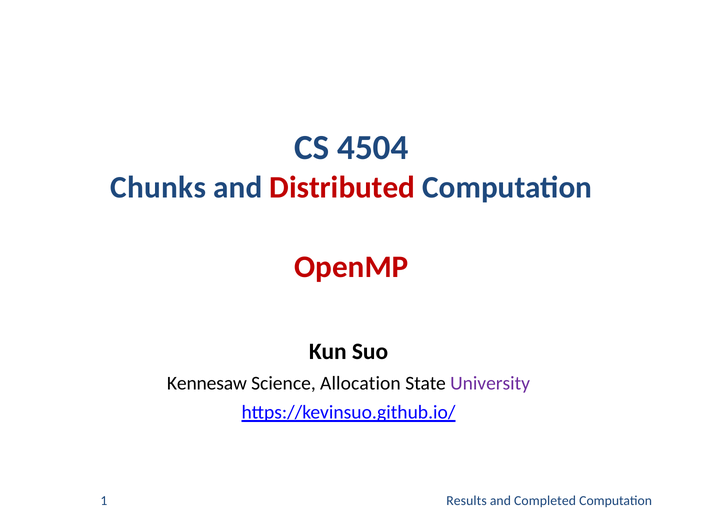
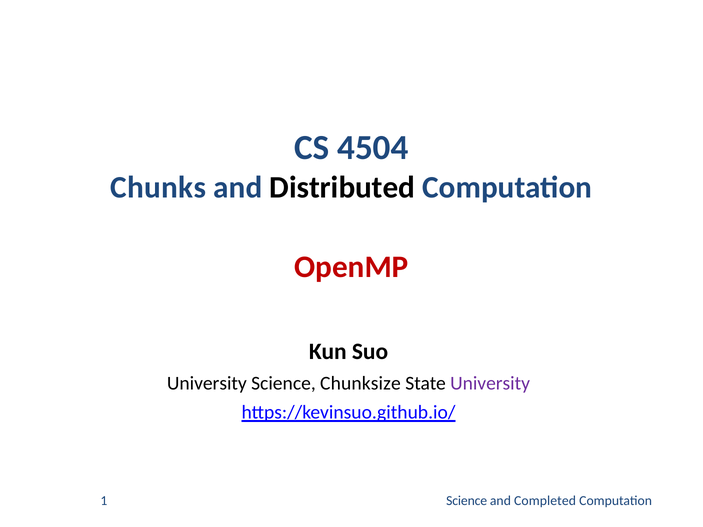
Distributed colour: red -> black (342, 187)
Kennesaw: Kennesaw -> University (207, 383)
Allocation: Allocation -> Chunksize (360, 383)
Results: Results -> Science (467, 501)
